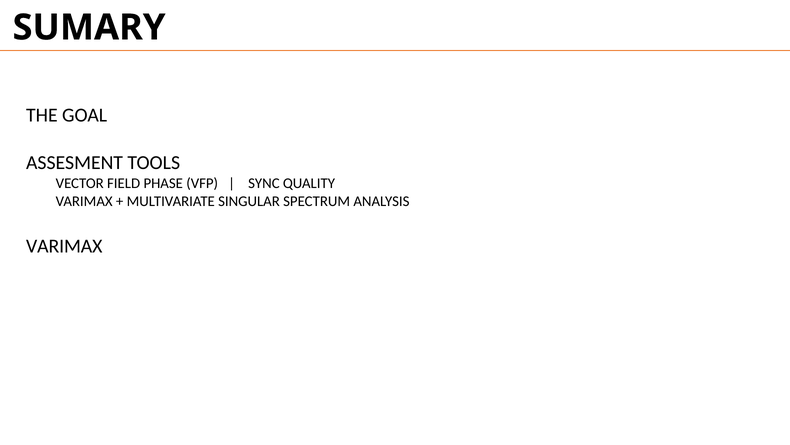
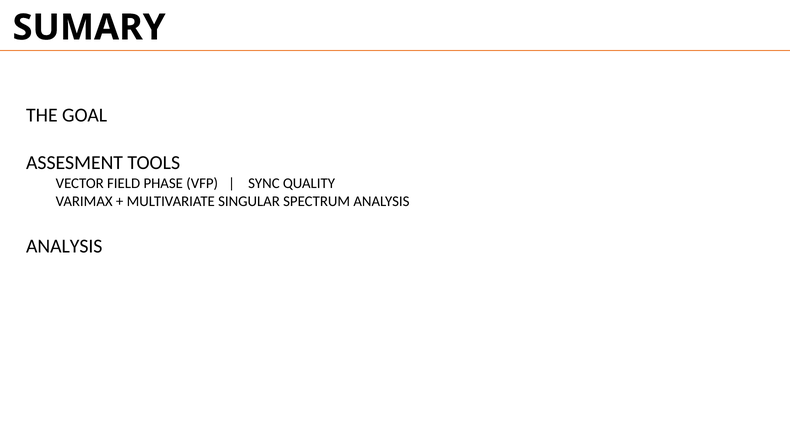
VARIMAX: VARIMAX -> ANALYSIS (64, 246)
